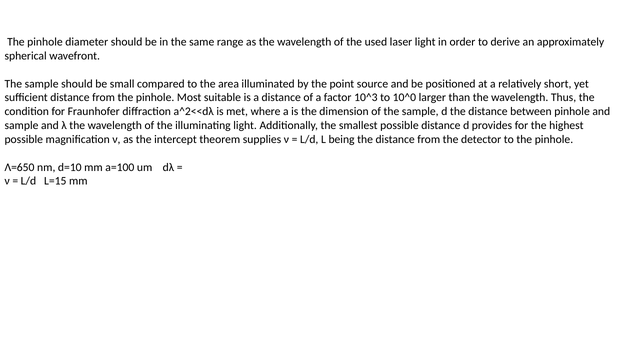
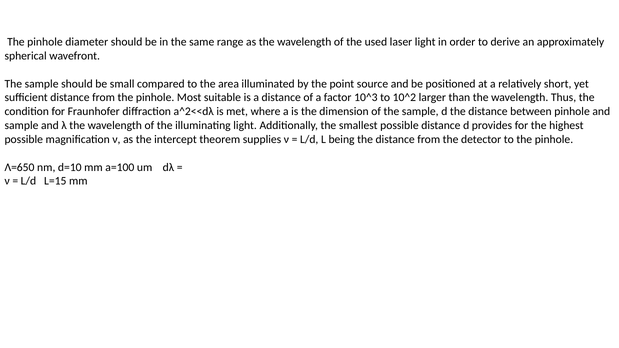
10^0: 10^0 -> 10^2 (404, 98)
